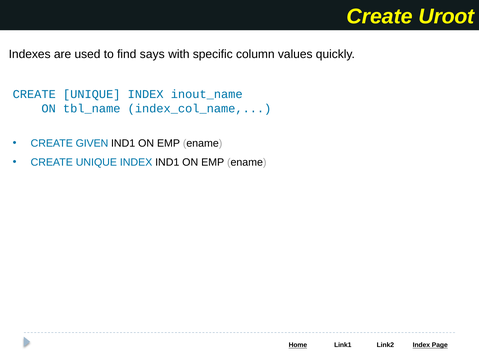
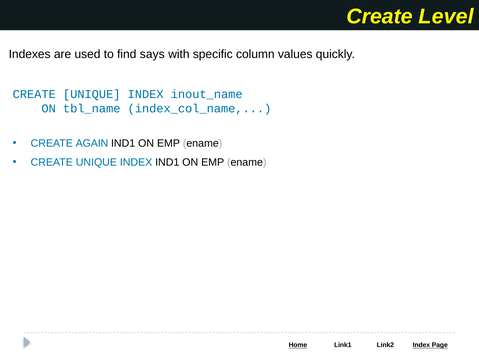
Uroot: Uroot -> Level (446, 17)
GIVEN: GIVEN -> AGAIN (92, 143)
